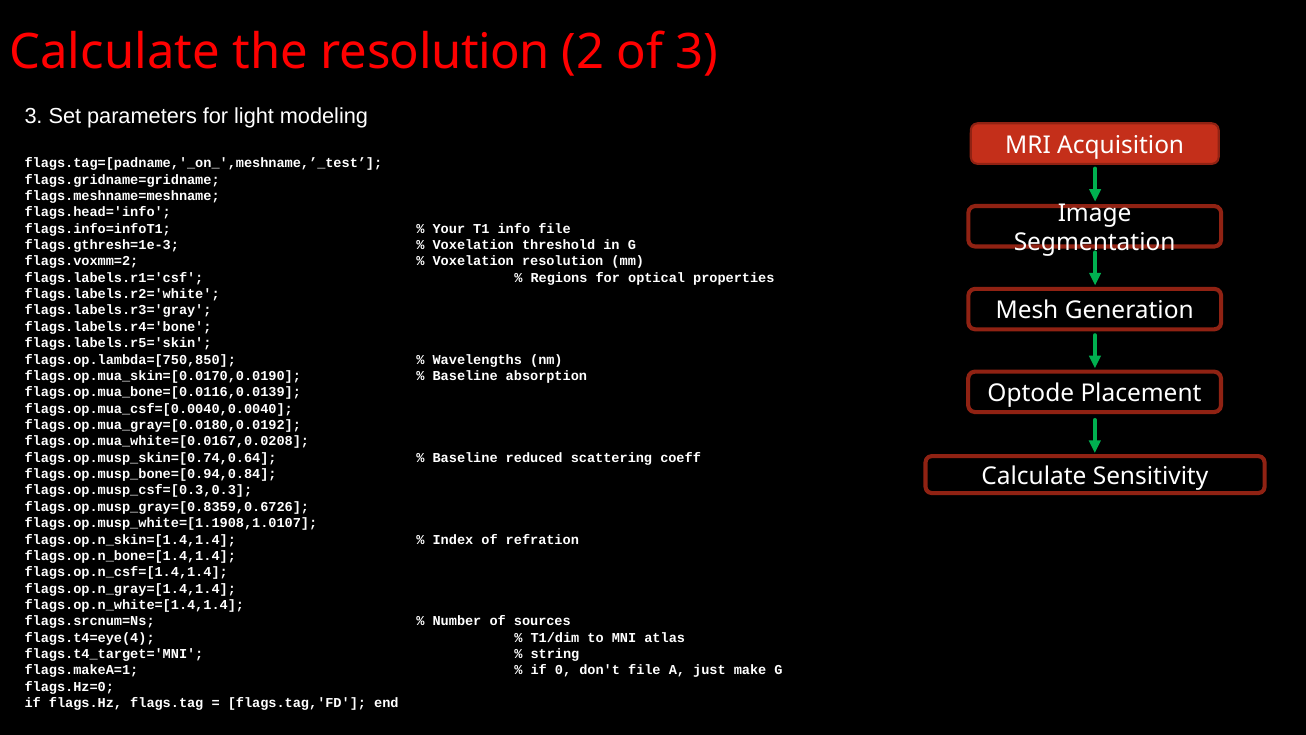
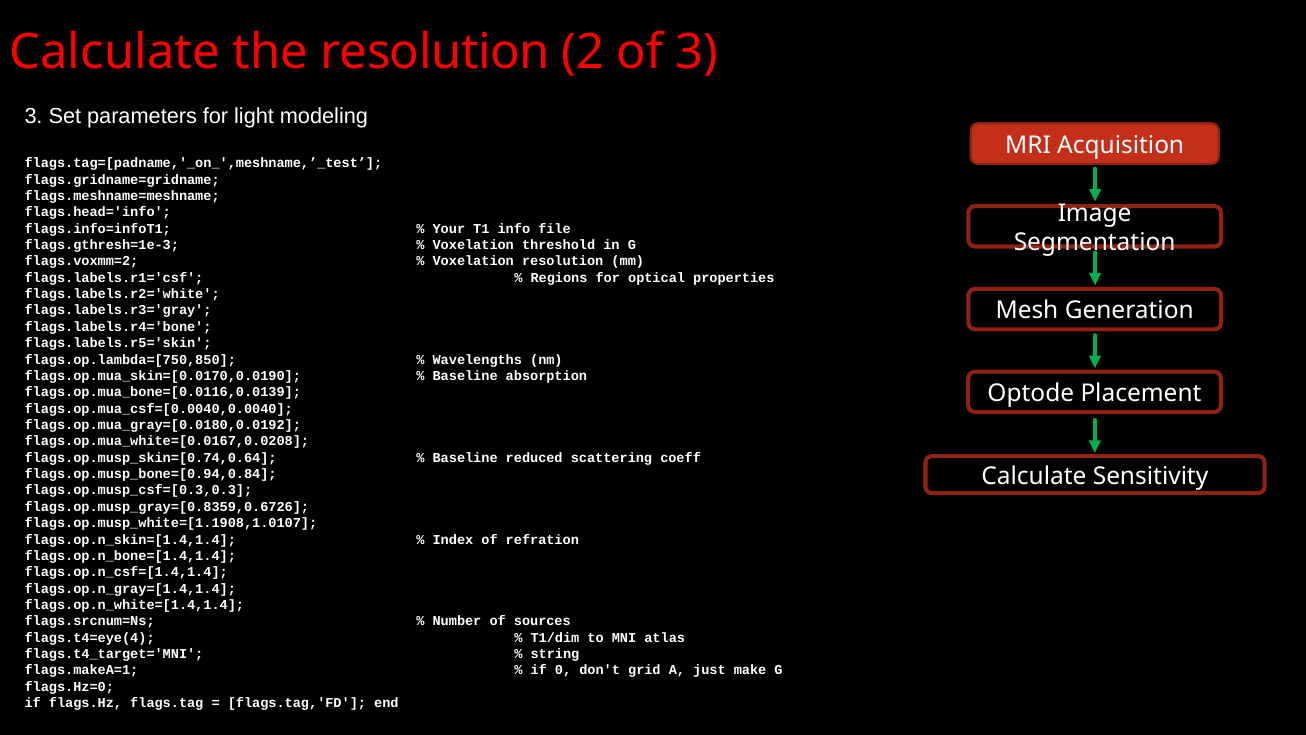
don't file: file -> grid (644, 670)
